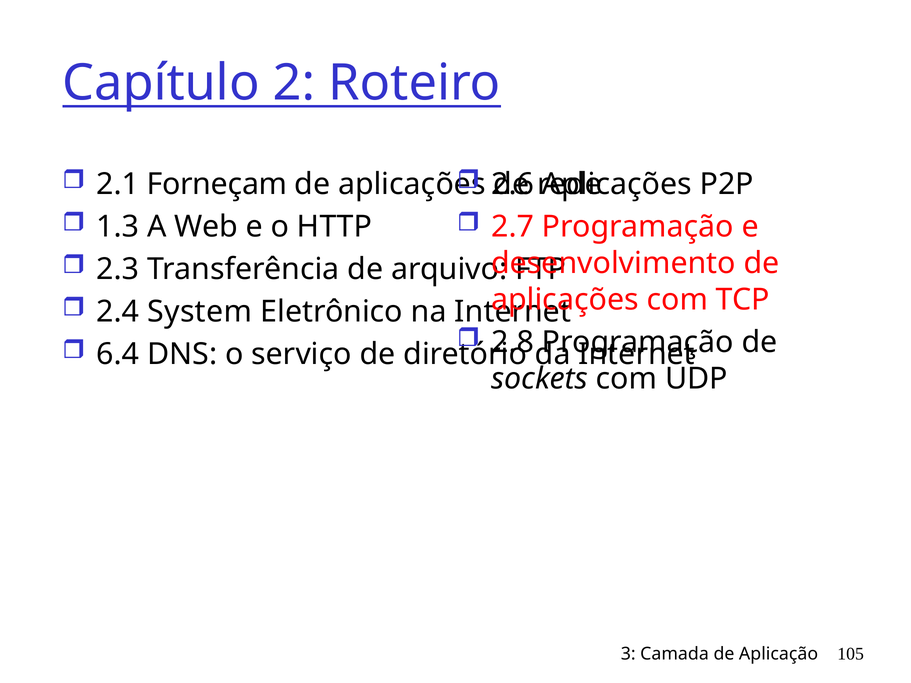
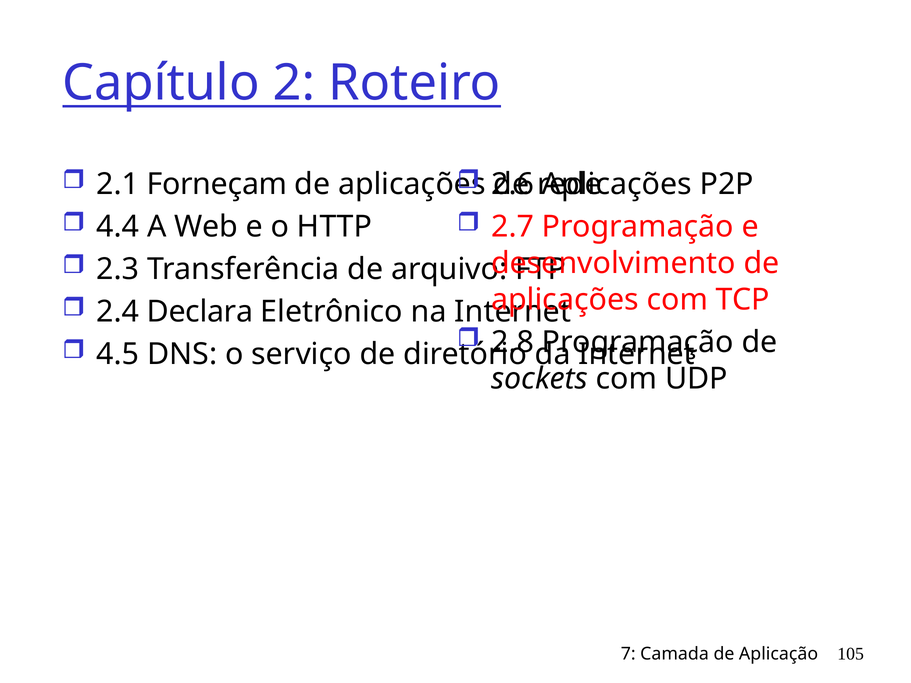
1.3: 1.3 -> 4.4 (118, 227)
System: System -> Declara (200, 312)
6.4: 6.4 -> 4.5 (118, 354)
3: 3 -> 7 (628, 654)
